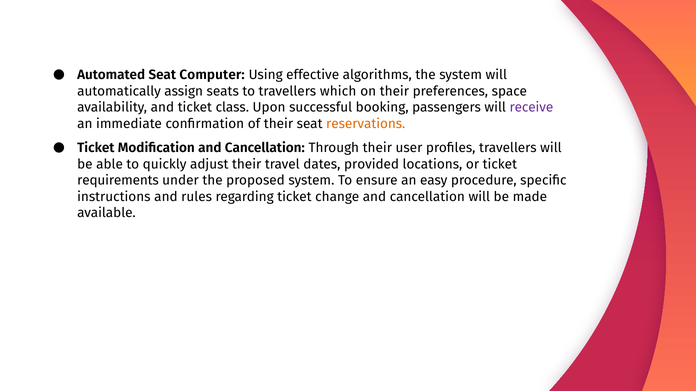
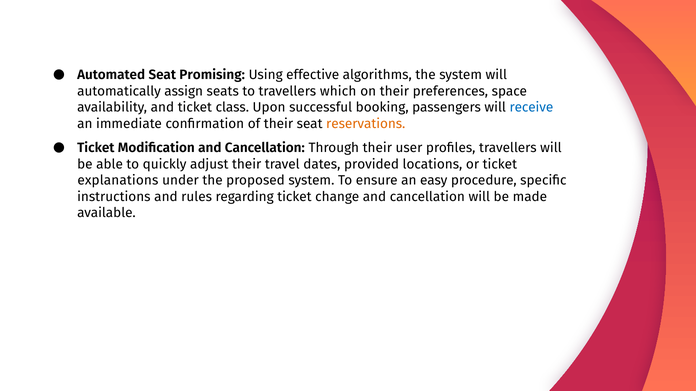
Computer: Computer -> Promising (212, 75)
receive colour: purple -> blue (531, 107)
requirements: requirements -> explanations (118, 181)
